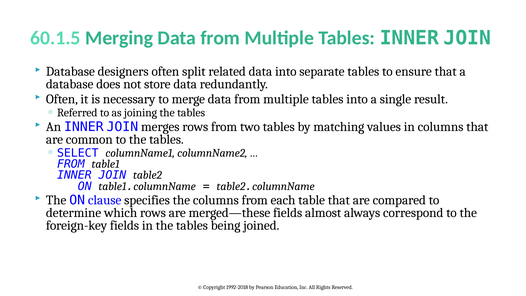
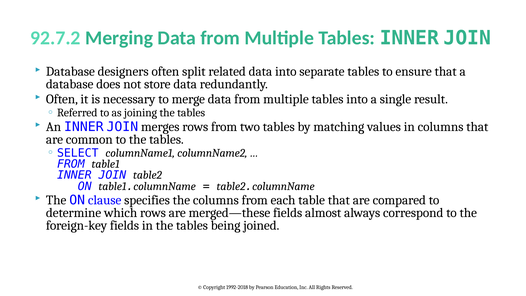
60.1.5: 60.1.5 -> 92.7.2 (55, 38)
